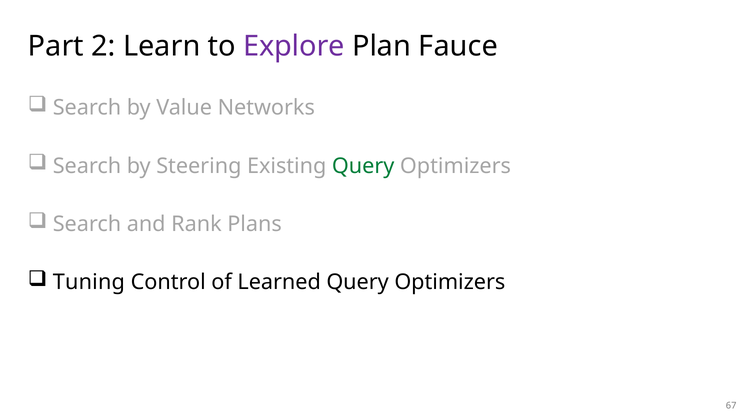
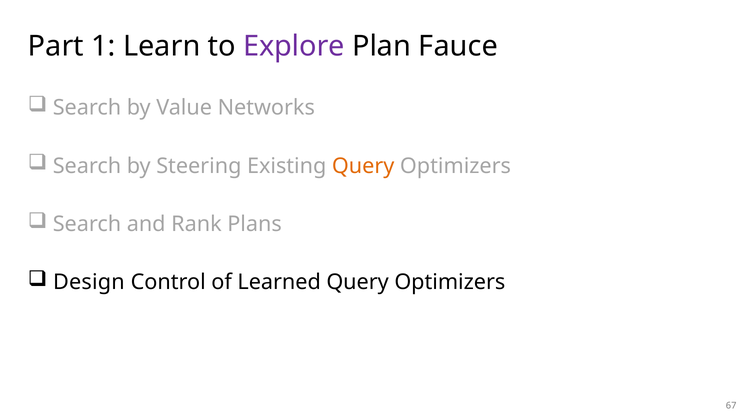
2: 2 -> 1 (103, 46)
Query colour: green -> orange (363, 166)
Tuning: Tuning -> Design (89, 283)
